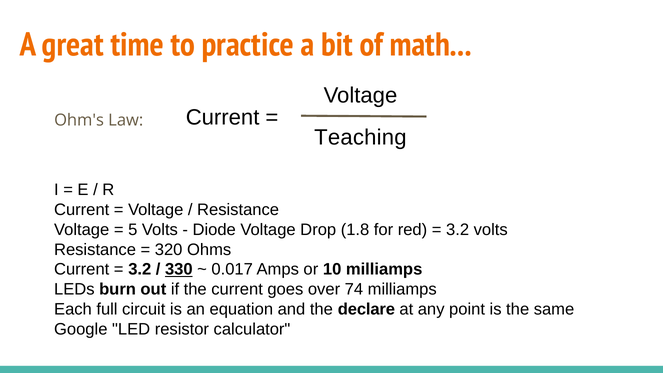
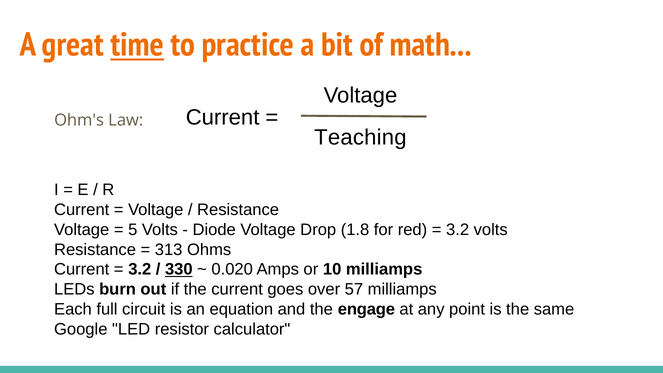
time underline: none -> present (137, 45)
320: 320 -> 313 (169, 250)
0.017: 0.017 -> 0.020 (232, 269)
74: 74 -> 57 (354, 289)
declare: declare -> engage (366, 309)
